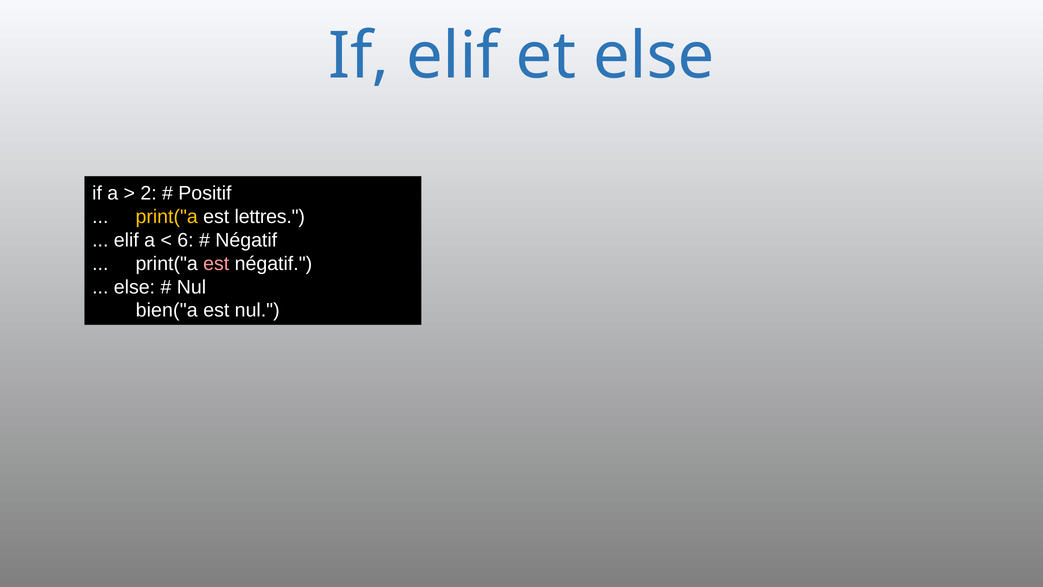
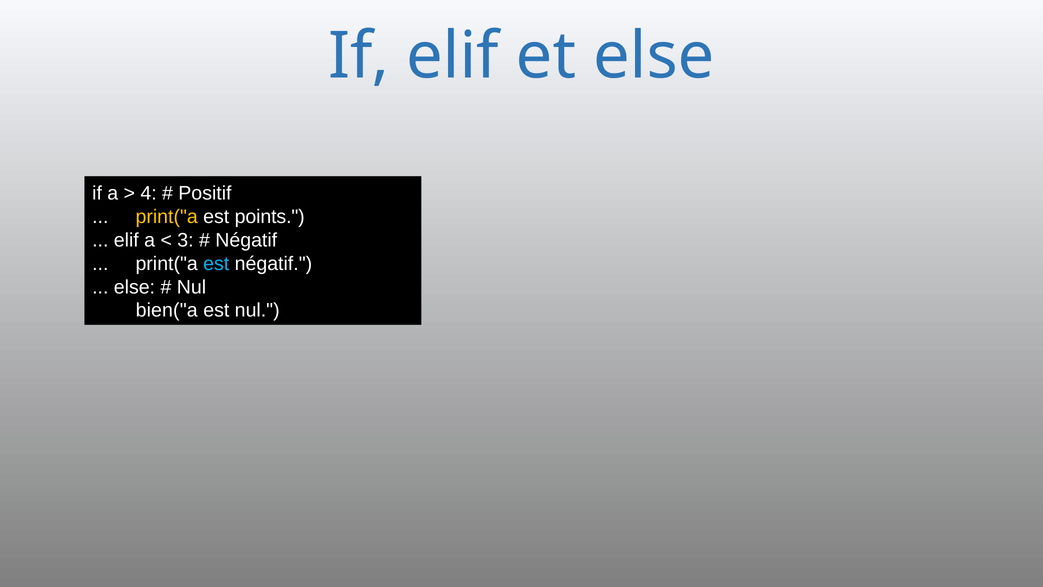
2: 2 -> 4 (149, 193)
lettres: lettres -> points (270, 216)
6: 6 -> 3 (185, 240)
est colour: pink -> light blue (216, 263)
